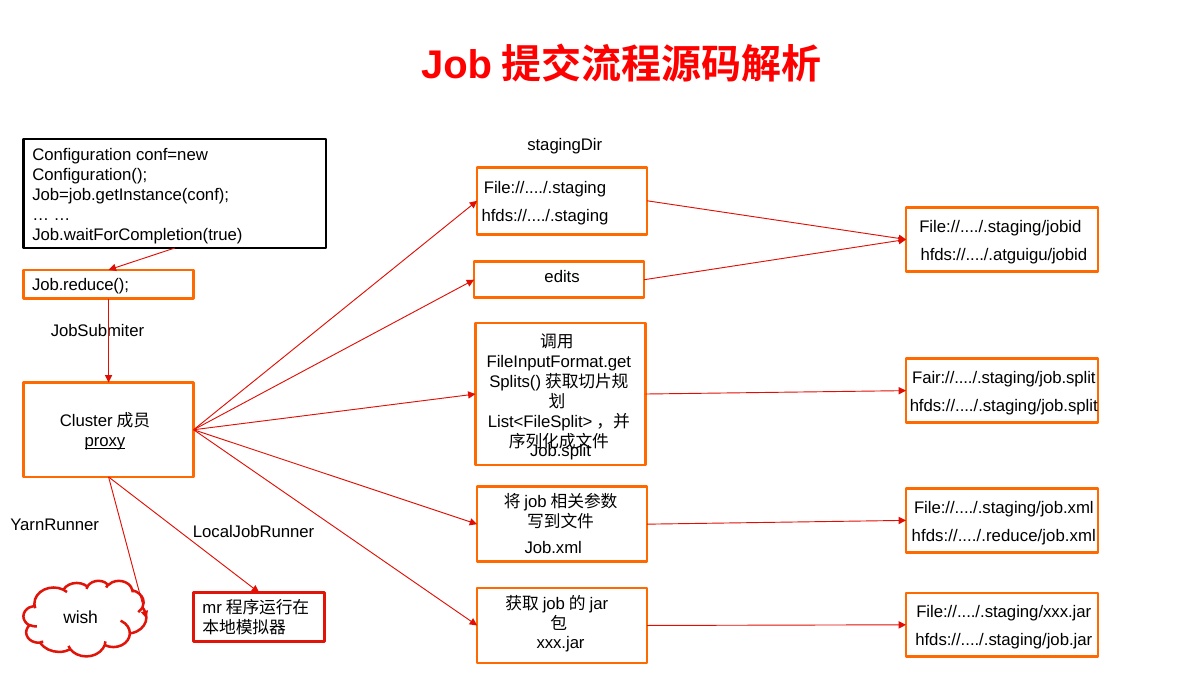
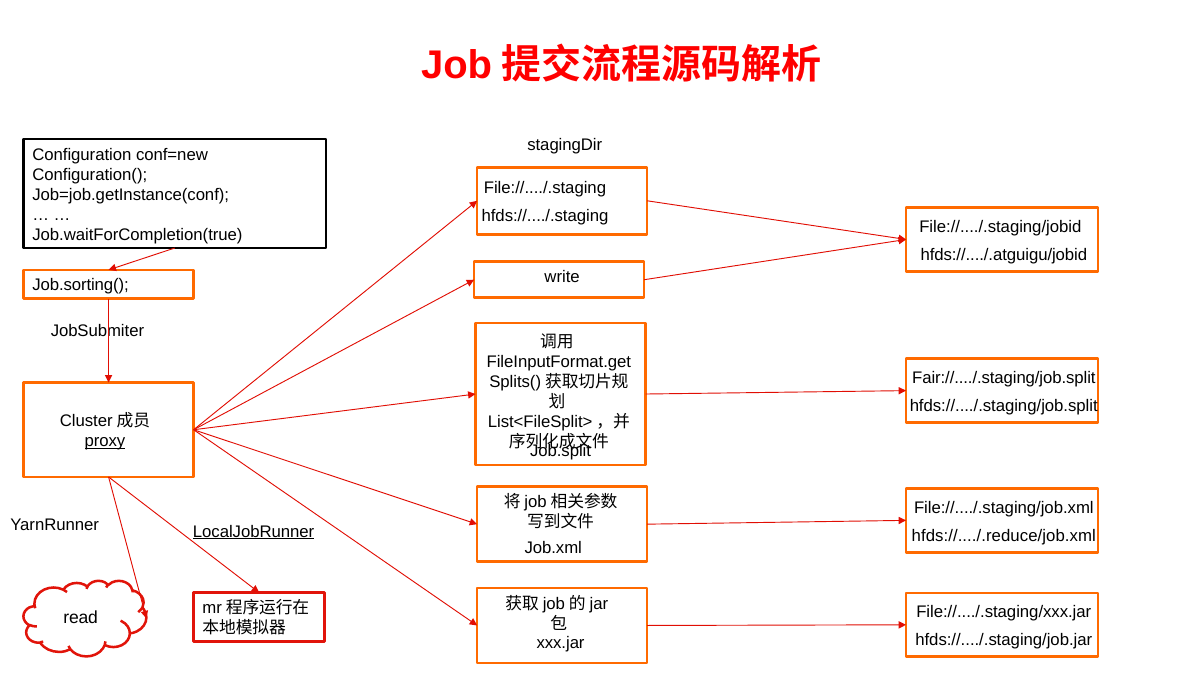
edits: edits -> write (562, 277)
Job.reduce(: Job.reduce( -> Job.sorting( (81, 286)
LocalJobRunner underline: none -> present (254, 532)
wish: wish -> read (81, 618)
